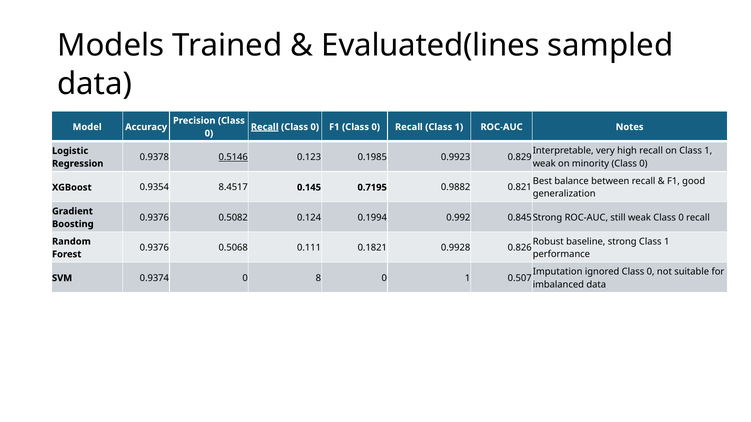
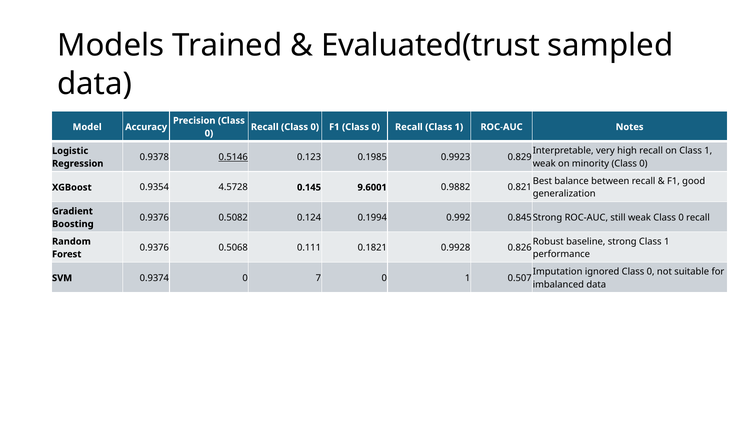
Evaluated(lines: Evaluated(lines -> Evaluated(trust (431, 46)
Recall underline: present -> none (265, 127)
8.4517: 8.4517 -> 4.5728 (233, 188)
0.7195: 0.7195 -> 9.6001 (372, 188)
8: 8 -> 7 (318, 278)
